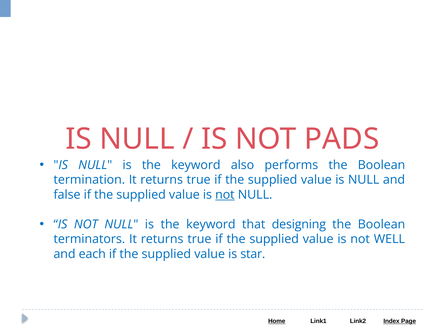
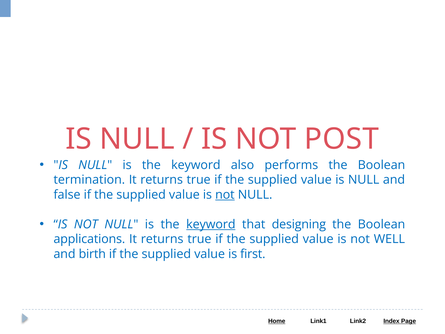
PADS: PADS -> POST (342, 139)
keyword underline: none -> present (211, 224)
terminators: terminators -> applications (89, 239)
each: each -> birth (92, 254)
star: star -> first (253, 254)
